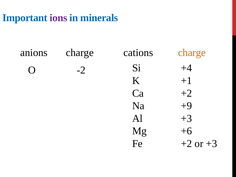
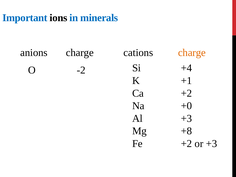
ions colour: purple -> black (59, 18)
+9: +9 -> +0 (186, 106)
+6: +6 -> +8 (186, 131)
